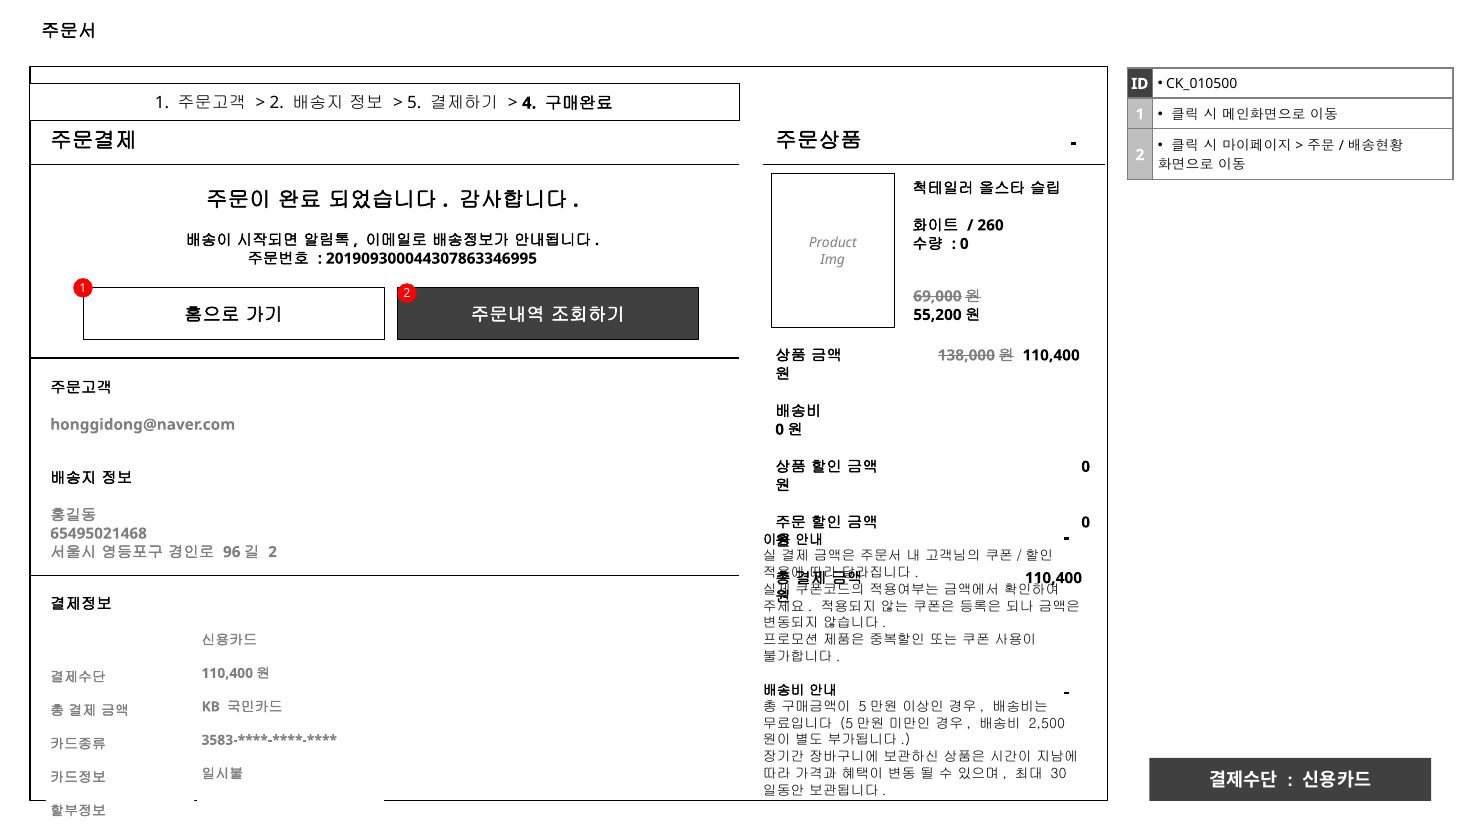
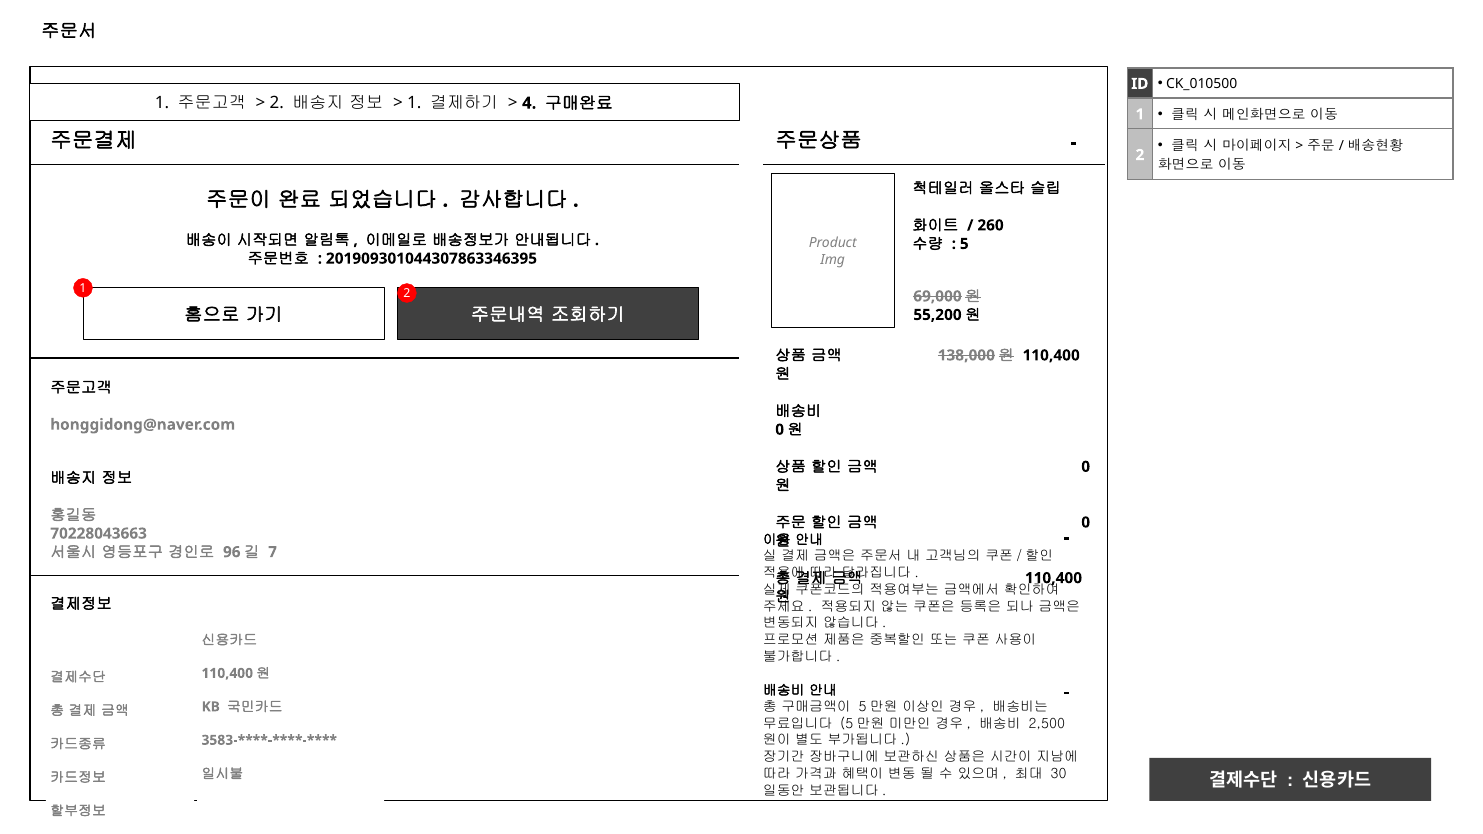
5: 5 -> 1 (414, 103)
0: 0 -> 5 (964, 244)
201909300044307863346995: 201909300044307863346995 -> 201909301044307863346395 (431, 259)
65495021468: 65495021468 -> 70228043663 (99, 534)
2: 2 -> 7 (273, 552)
